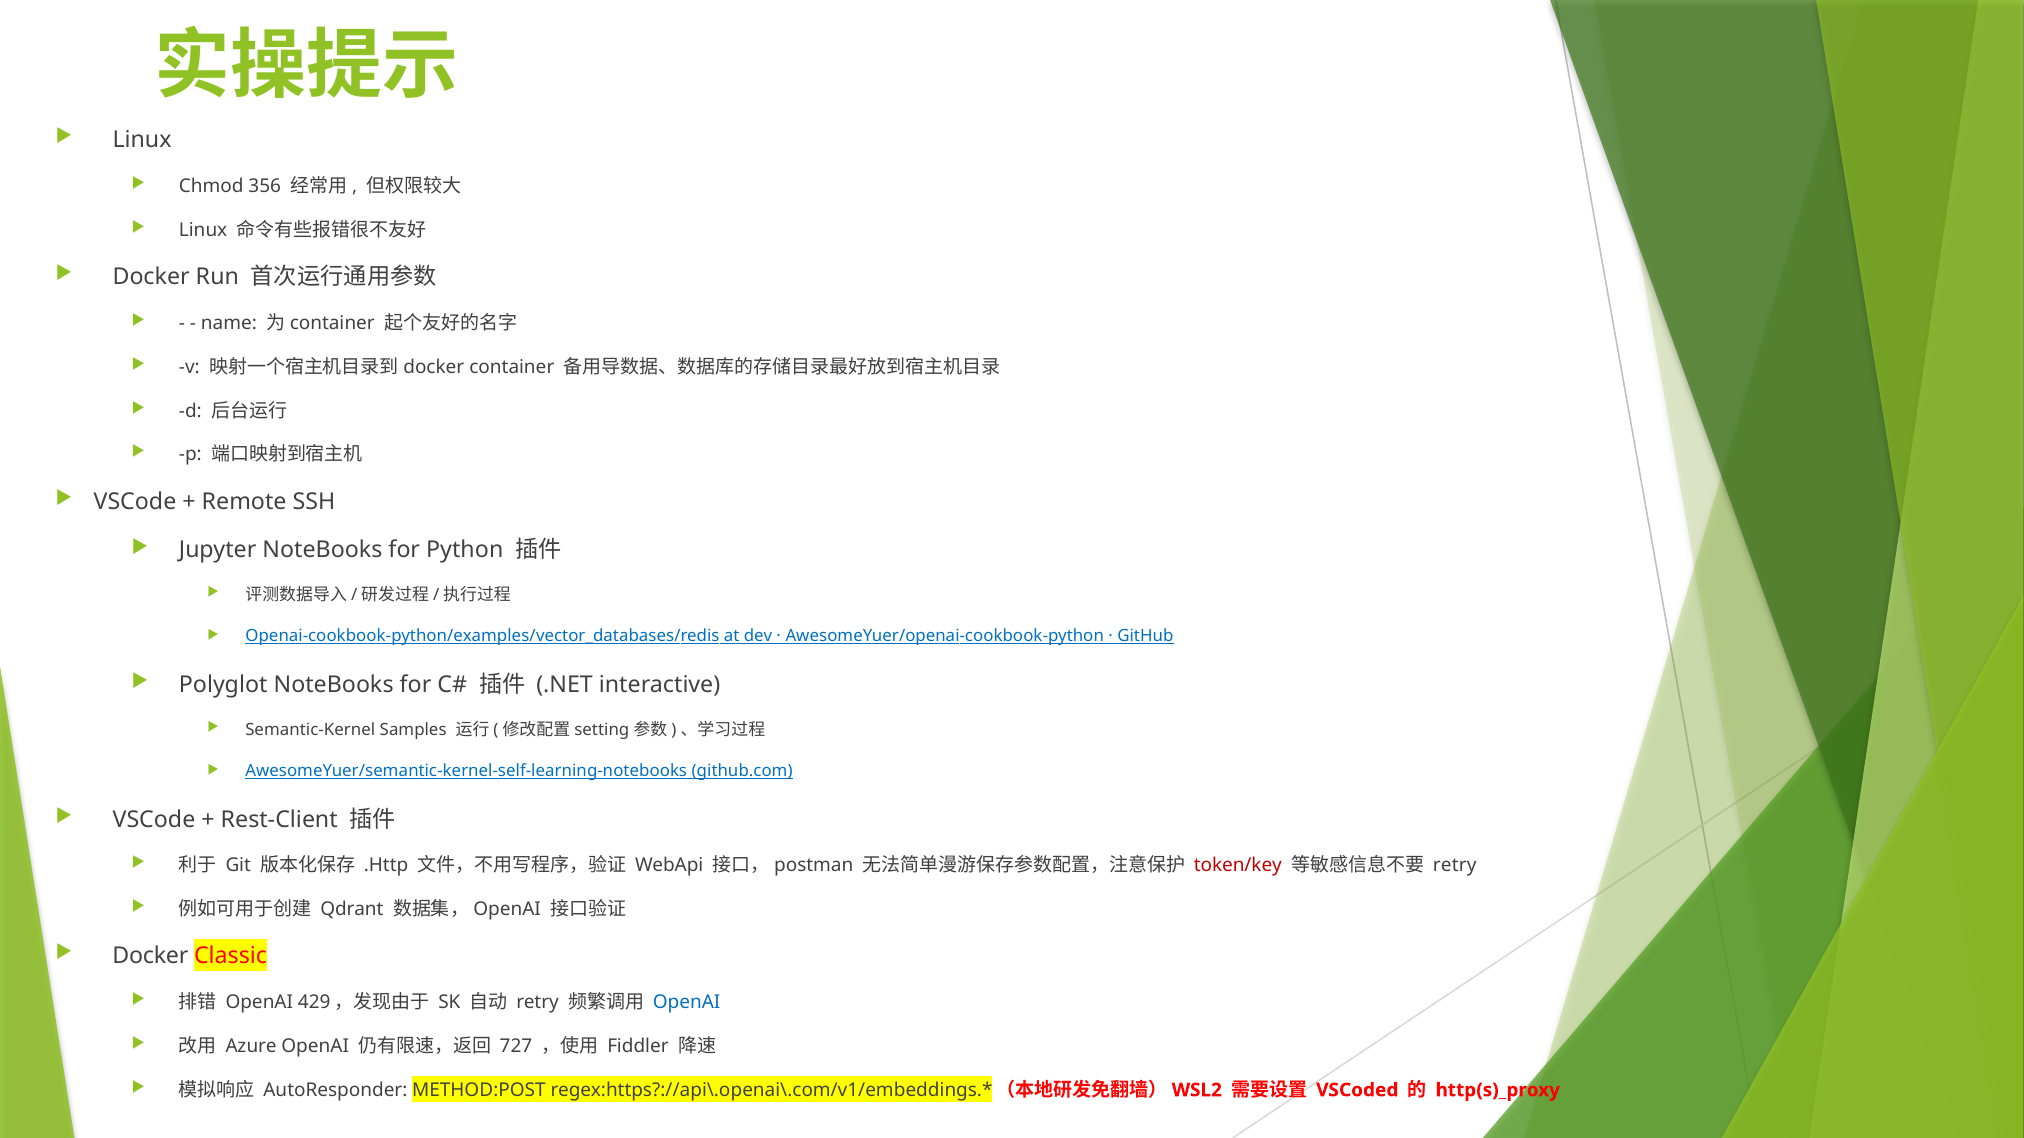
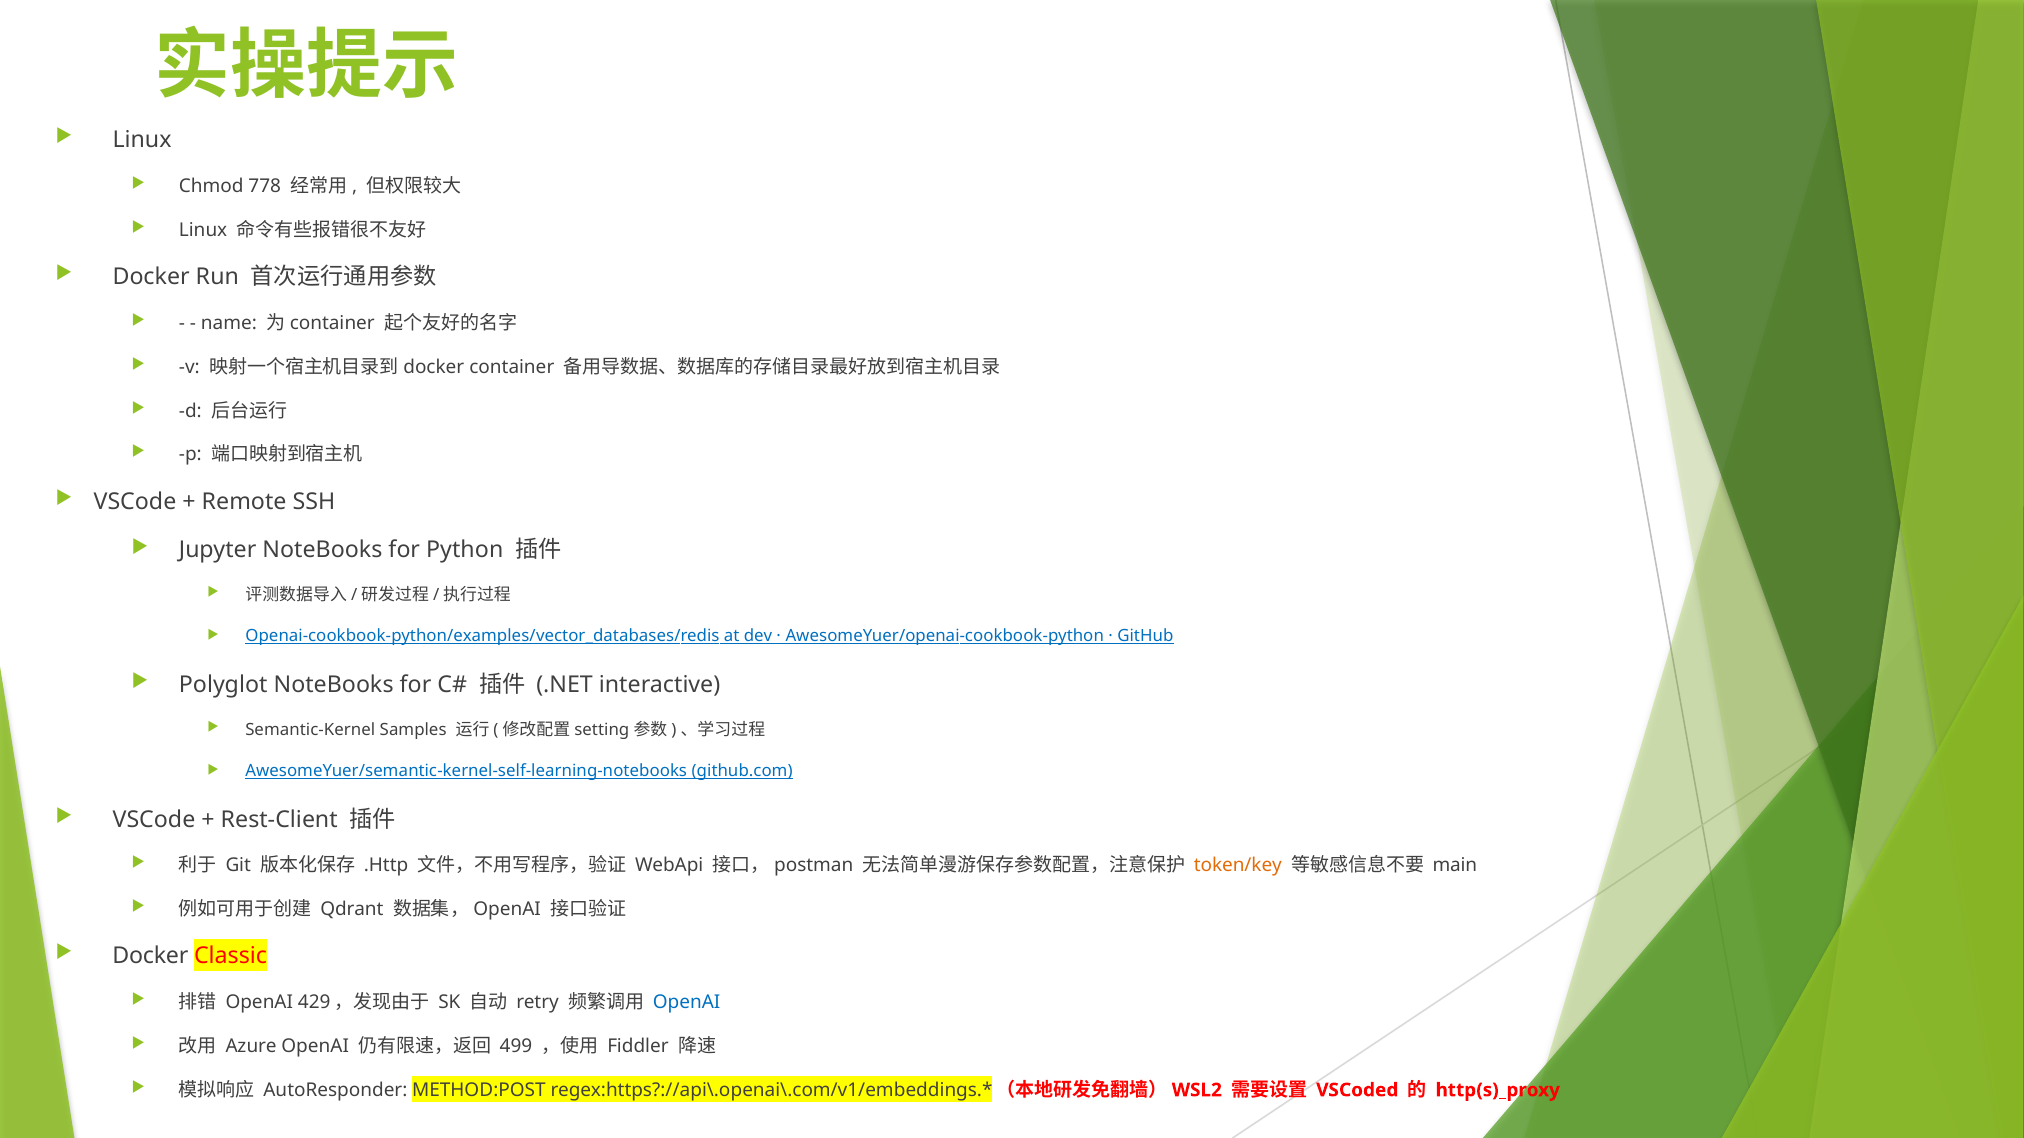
356: 356 -> 778 (265, 186)
token/key colour: red -> orange (1238, 866)
retry: retry -> main (1455, 866)
727: 727 -> 499 (516, 1047)
